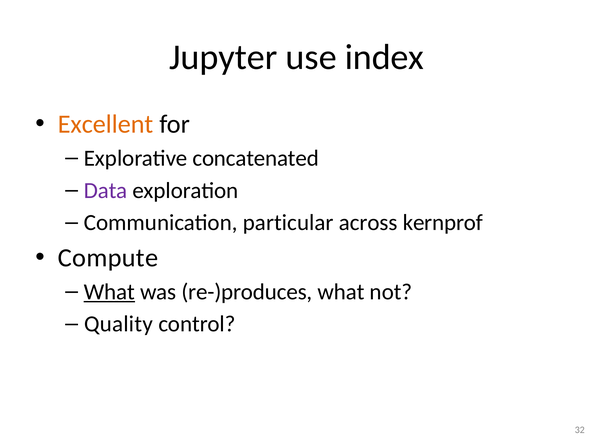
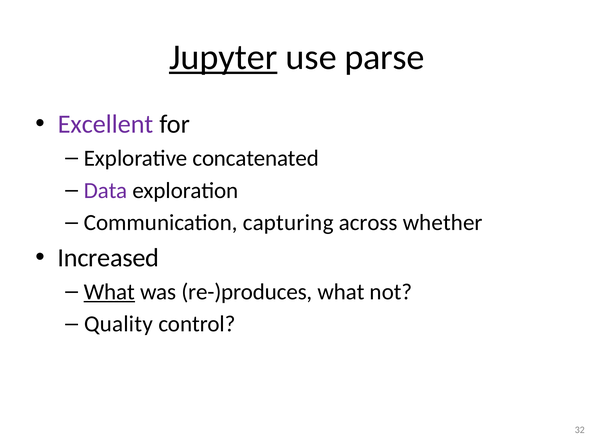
Jupyter underline: none -> present (223, 57)
index: index -> parse (385, 57)
Excellent colour: orange -> purple (106, 124)
particular: particular -> capturing (288, 223)
kernprof: kernprof -> whether (443, 223)
Compute: Compute -> Increased (108, 258)
